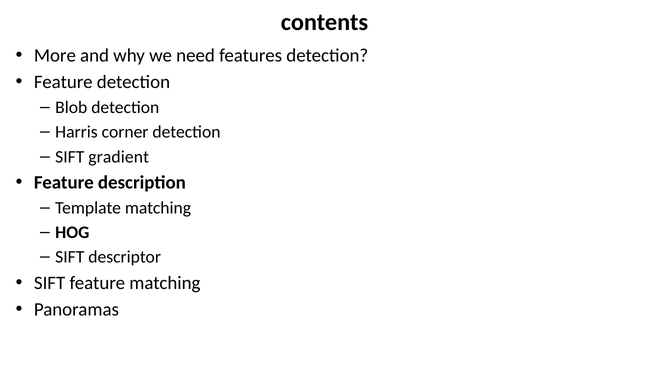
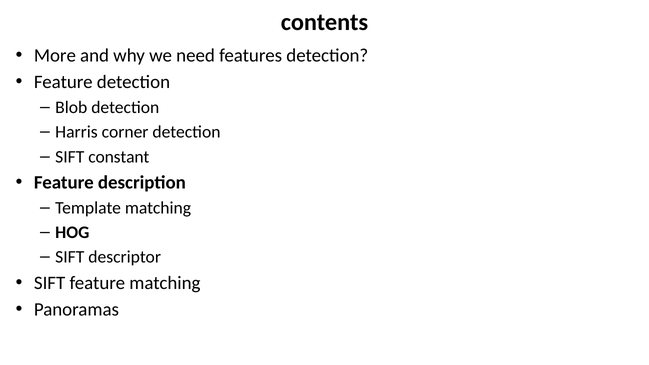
gradient: gradient -> constant (119, 157)
